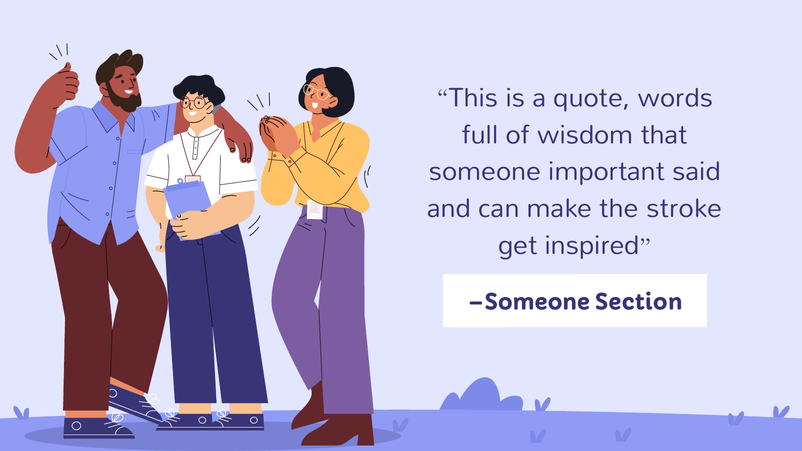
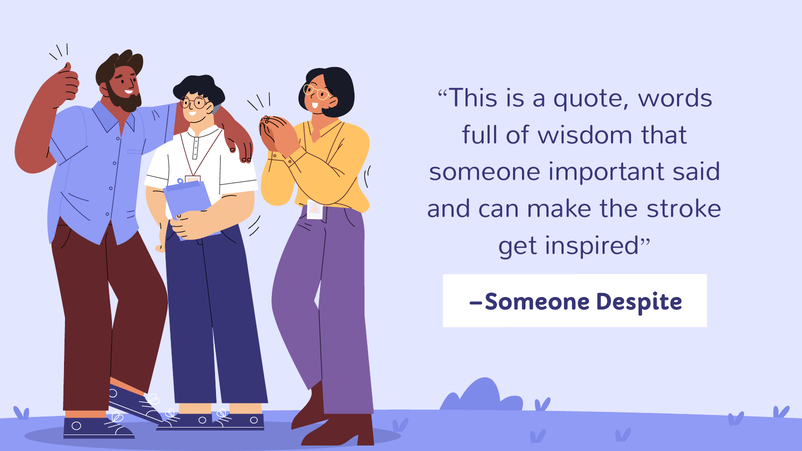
Section: Section -> Despite (639, 302)
